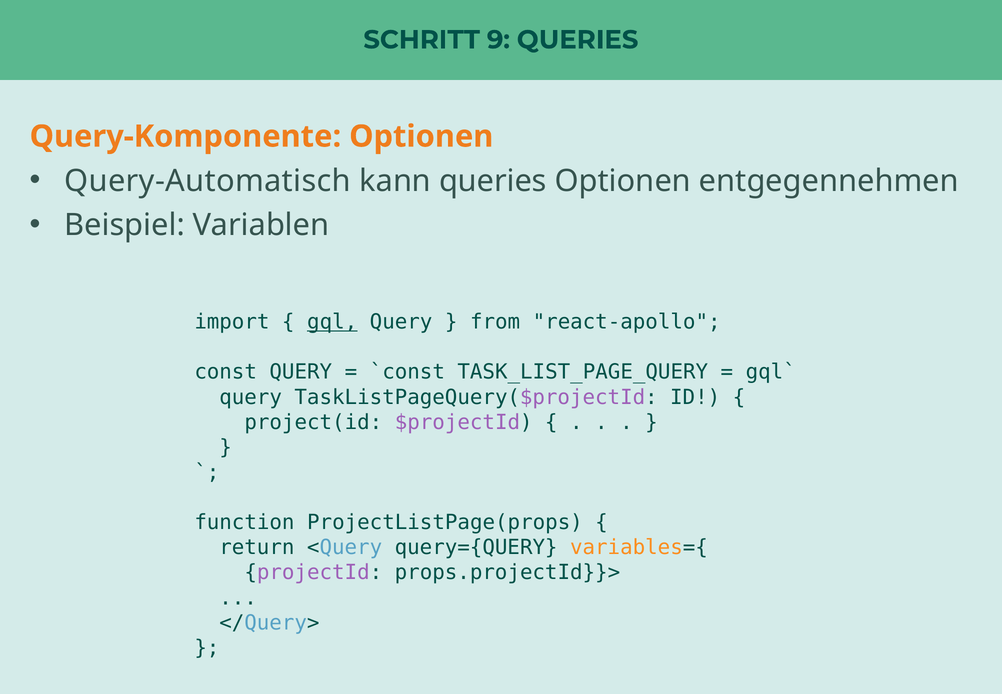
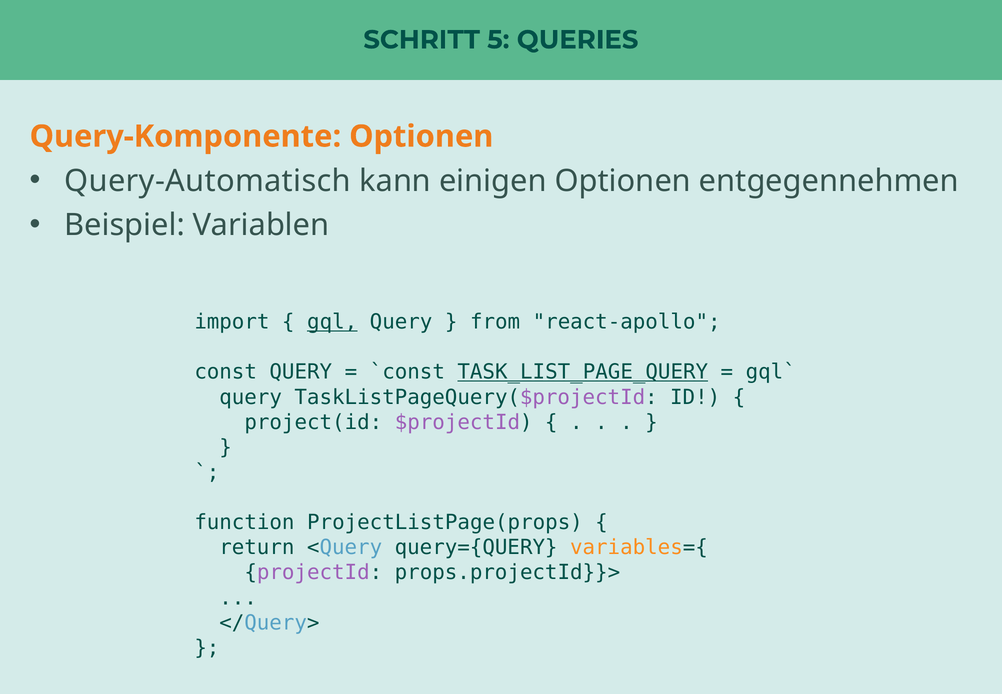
9: 9 -> 5 (498, 40)
kann queries: queries -> einigen (493, 181)
TASK_LIST_PAGE_QUERY underline: none -> present (583, 372)
